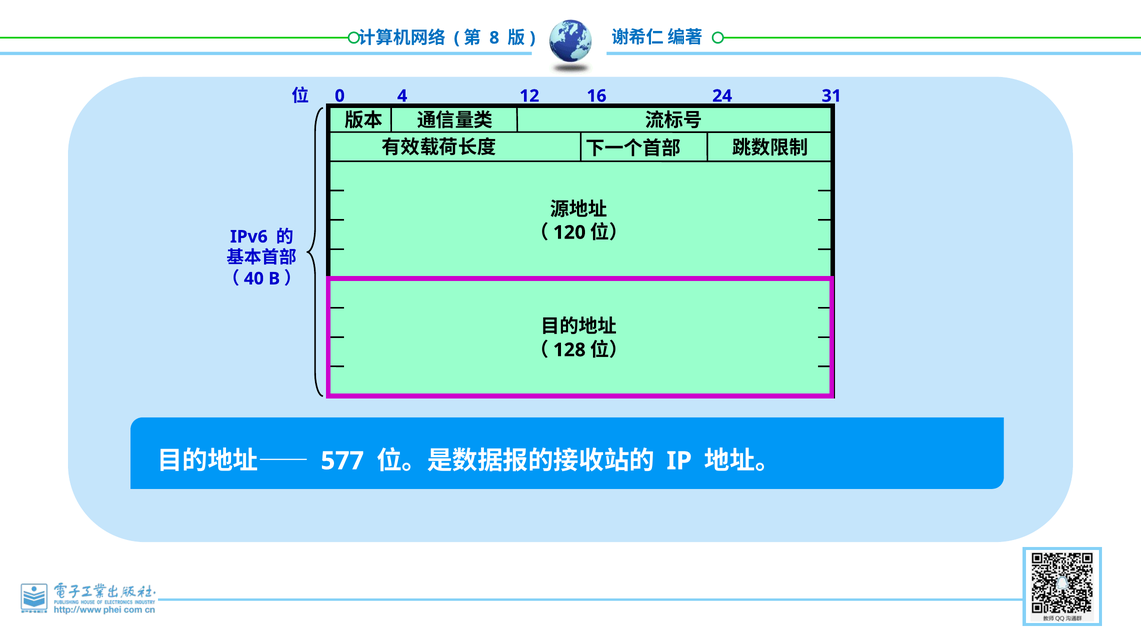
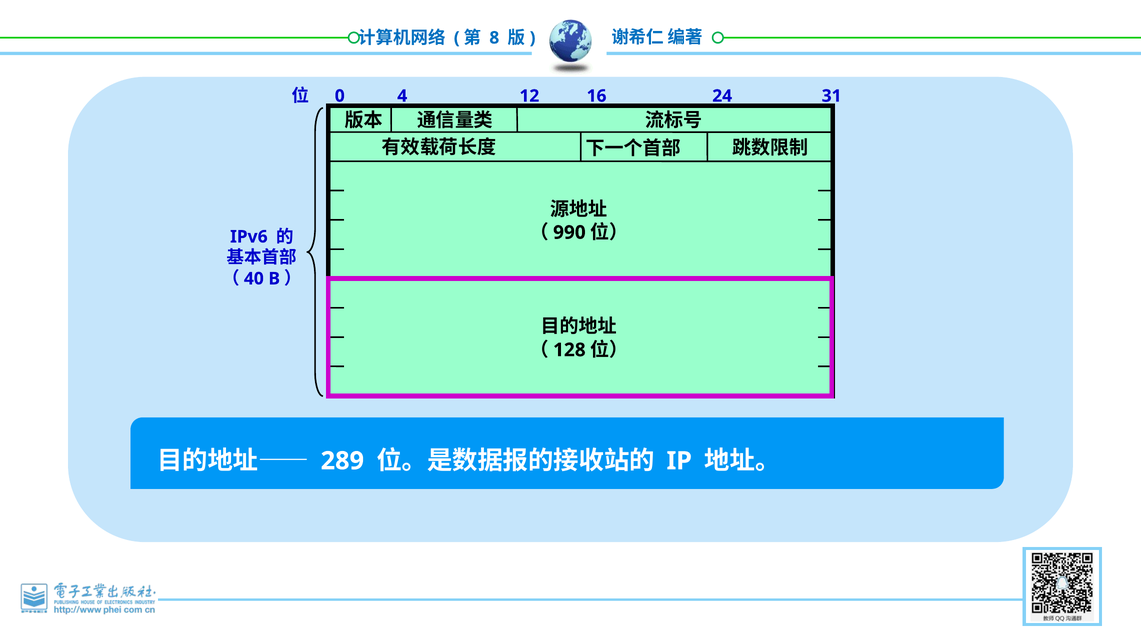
120: 120 -> 990 (569, 232)
577: 577 -> 289 (342, 461)
